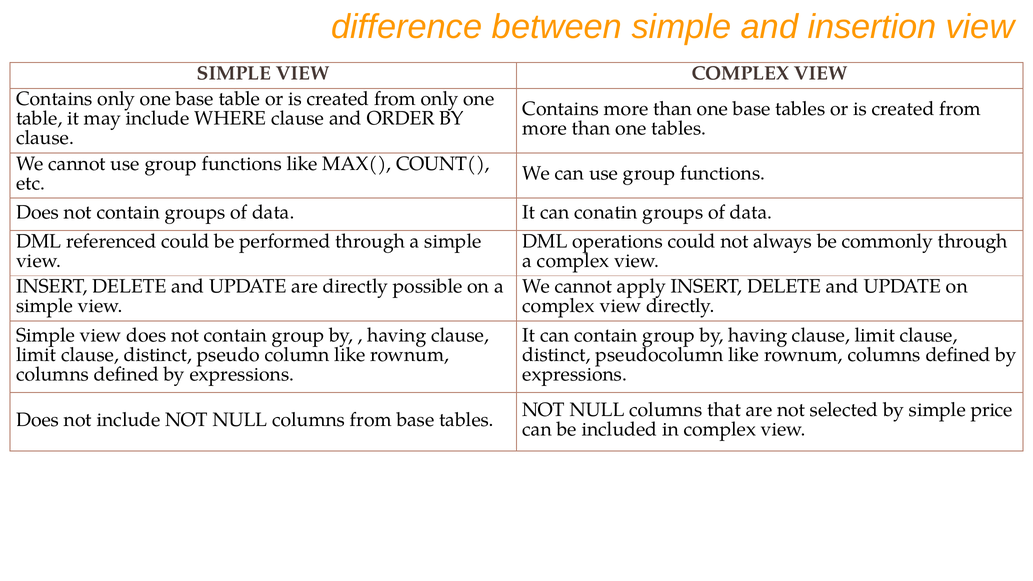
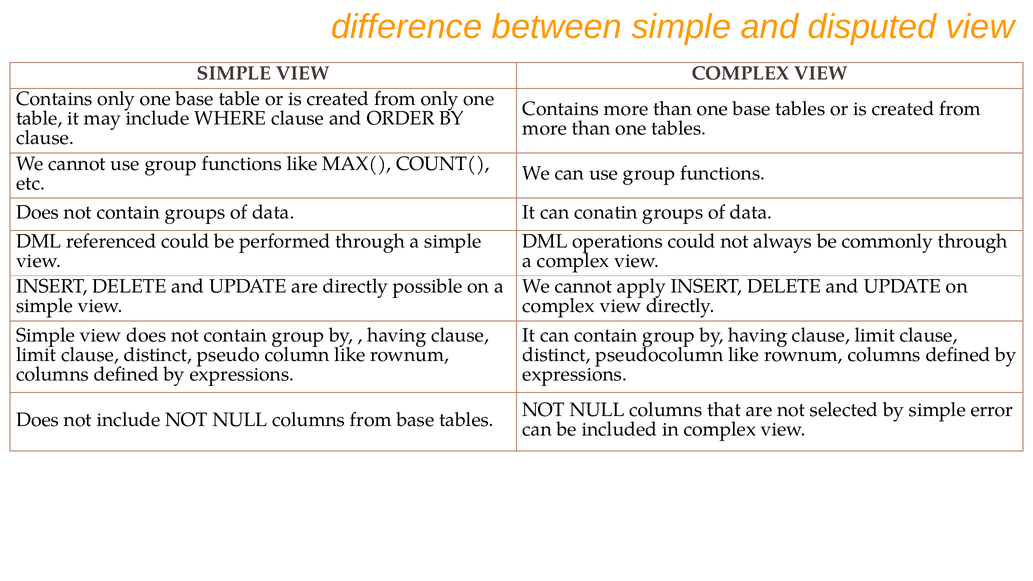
insertion: insertion -> disputed (872, 27)
price: price -> error (992, 410)
